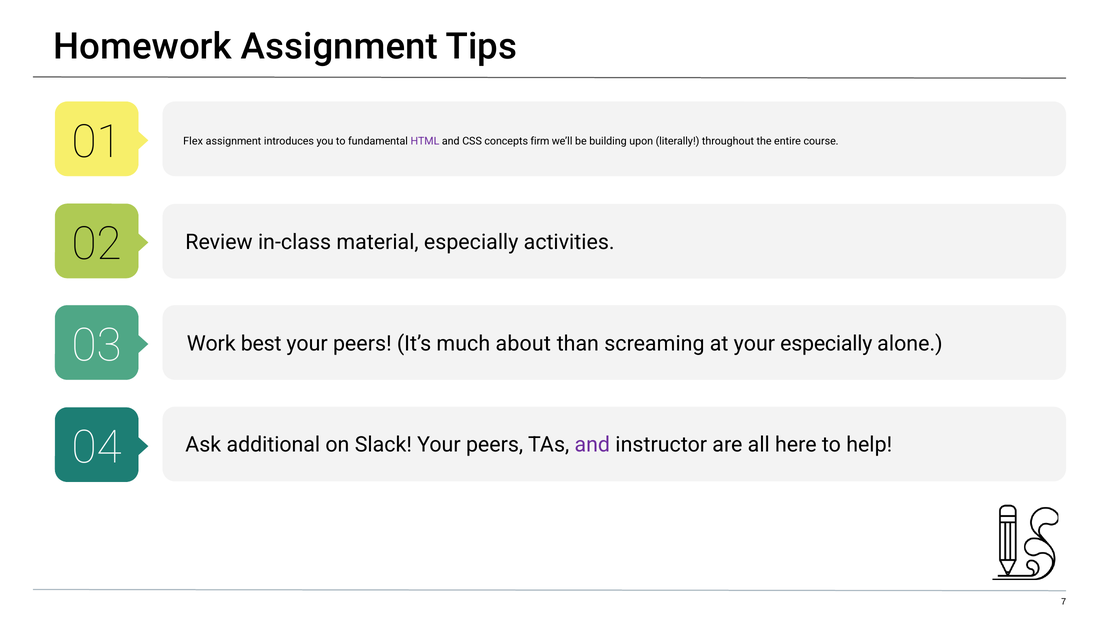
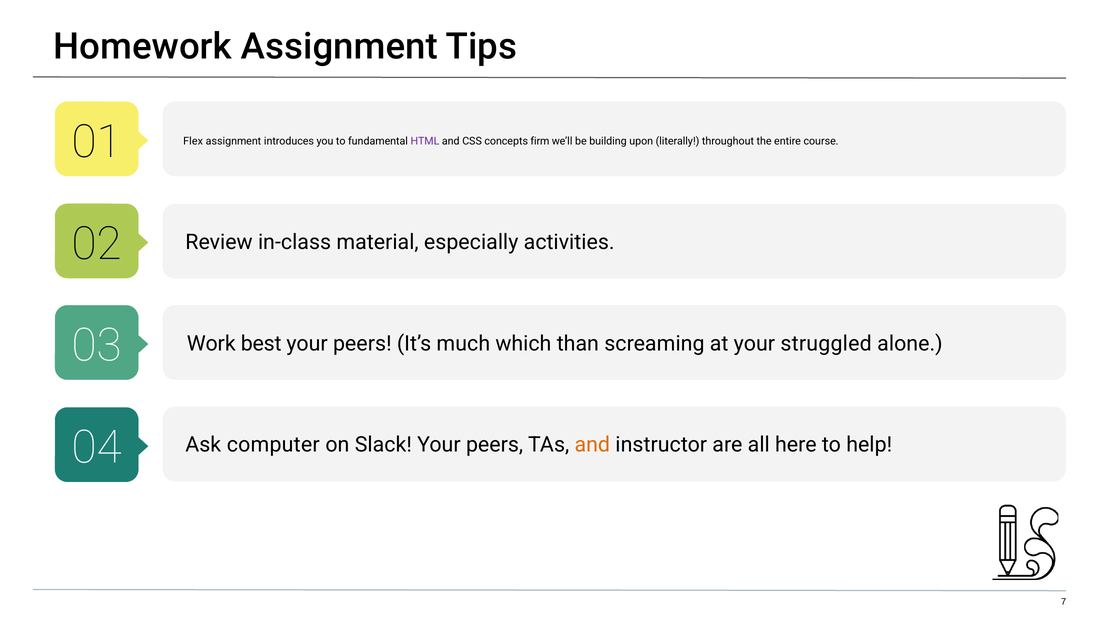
about: about -> which (523, 344)
your especially: especially -> struggled (826, 344)
additional: additional -> computer (273, 445)
and colour: purple -> orange (592, 445)
